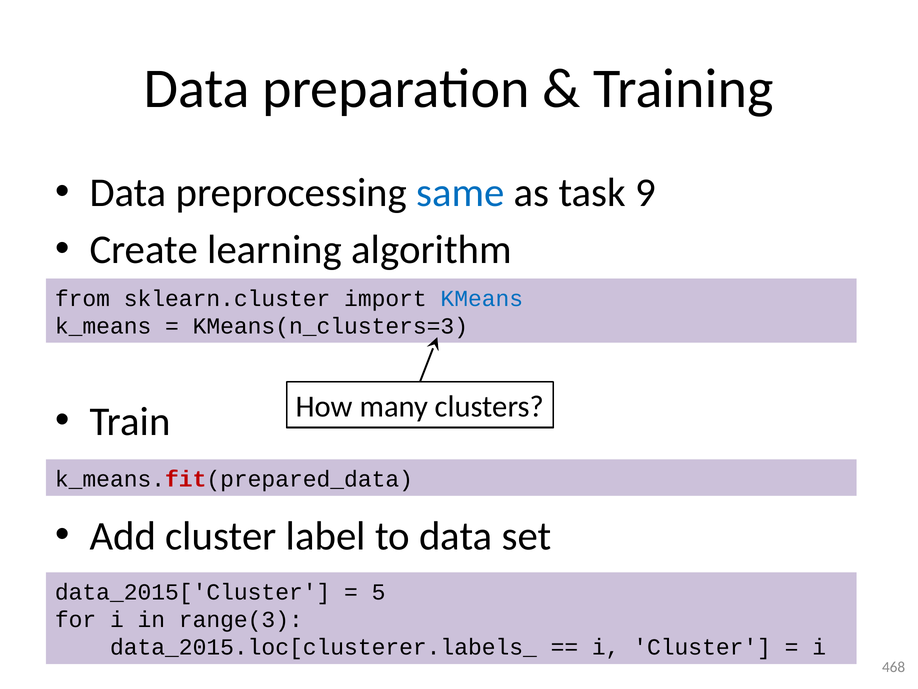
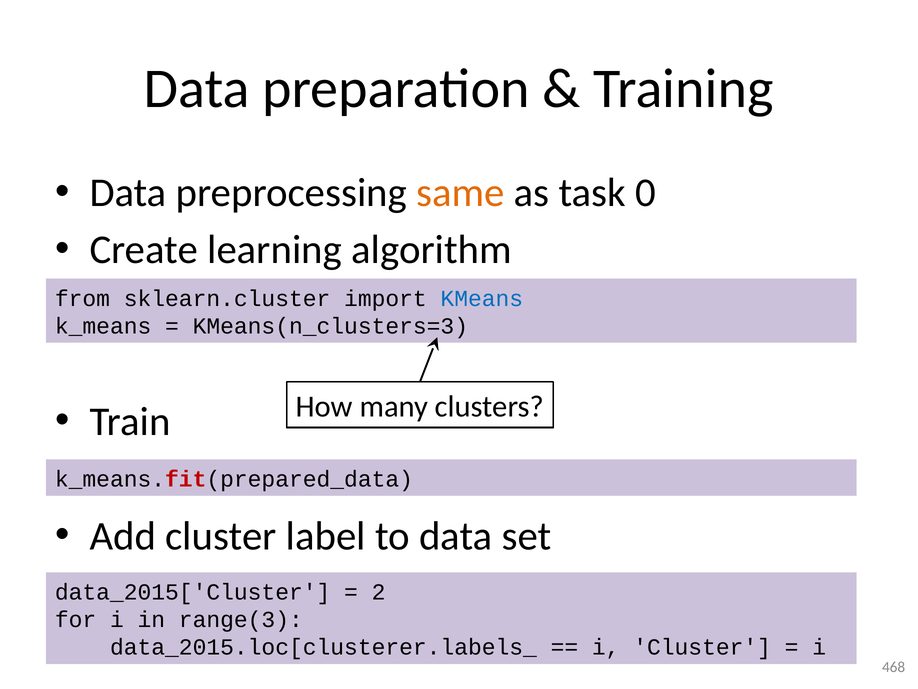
same colour: blue -> orange (461, 193)
9: 9 -> 0 (645, 193)
5: 5 -> 2 (379, 592)
